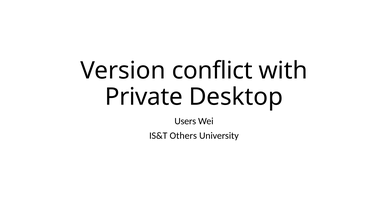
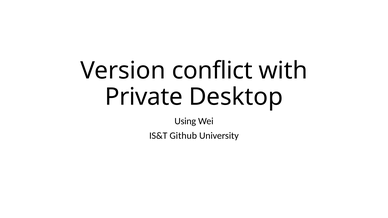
Users: Users -> Using (185, 121)
Others: Others -> Github (183, 136)
